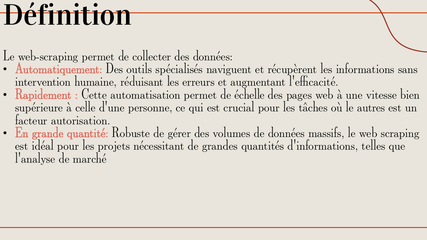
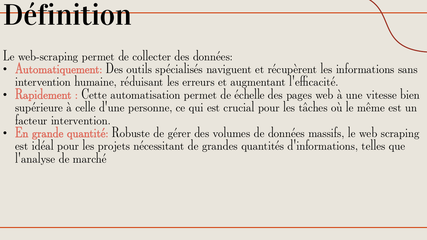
autres: autres -> même (371, 108)
facteur autorisation: autorisation -> intervention (81, 121)
